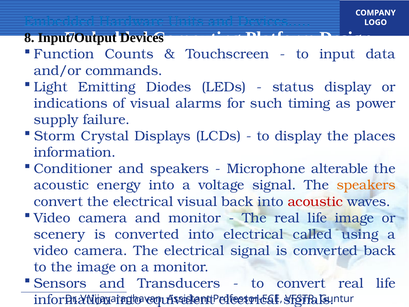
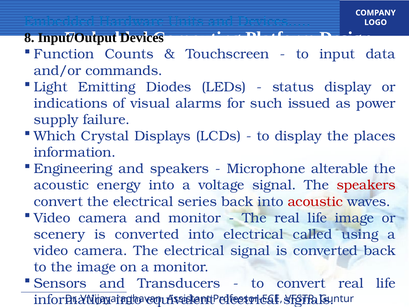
timing: timing -> issued (309, 103)
Storm: Storm -> Which (55, 136)
Conditioner: Conditioner -> Engineering (73, 169)
speakers colour: orange -> red (366, 185)
electrical visual: visual -> series (197, 201)
